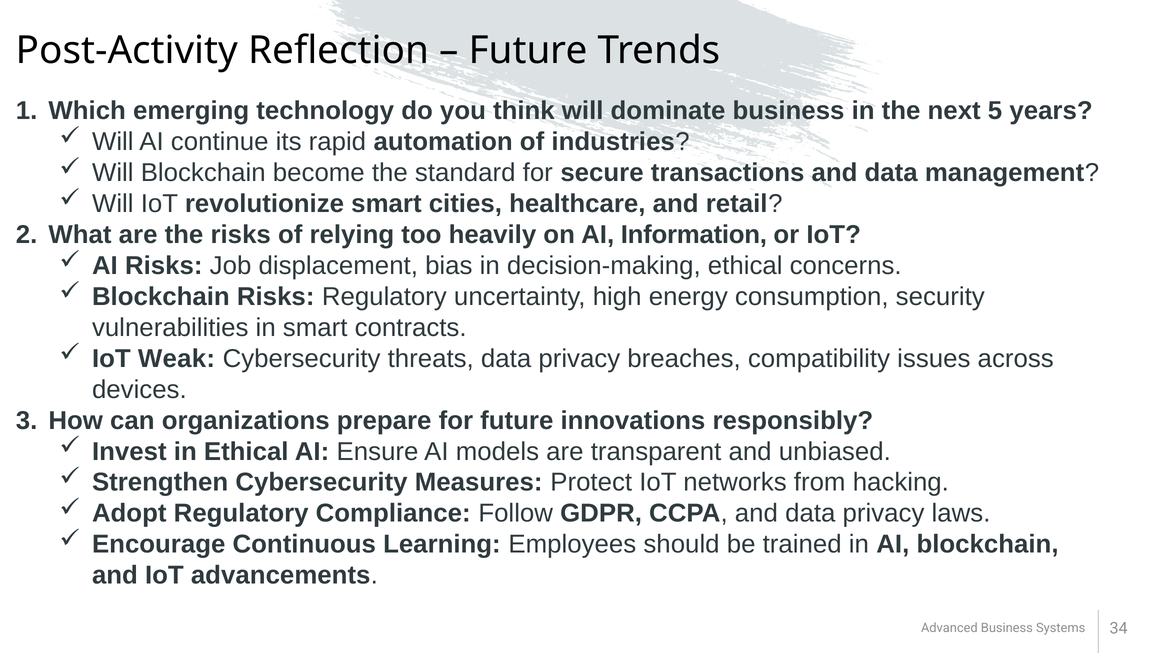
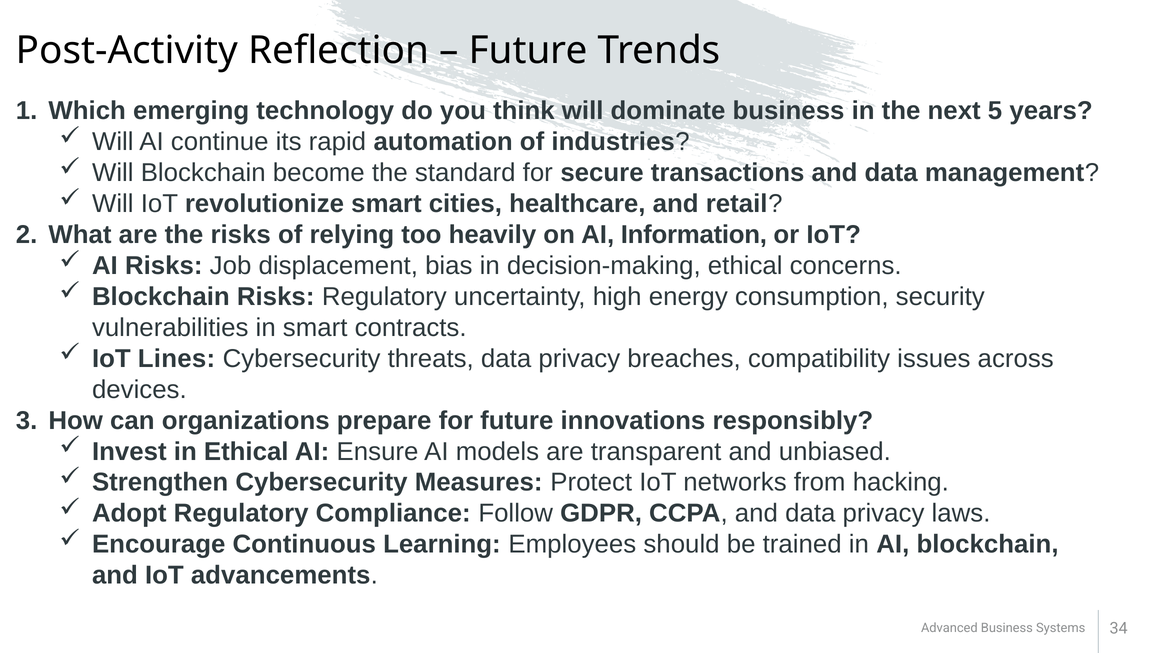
Weak: Weak -> Lines (176, 359)
